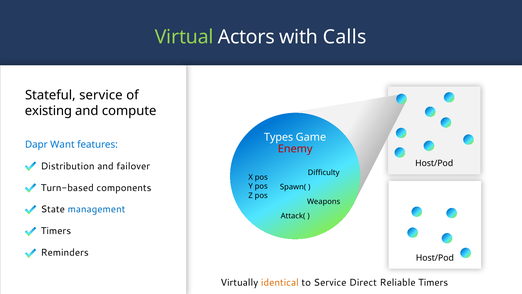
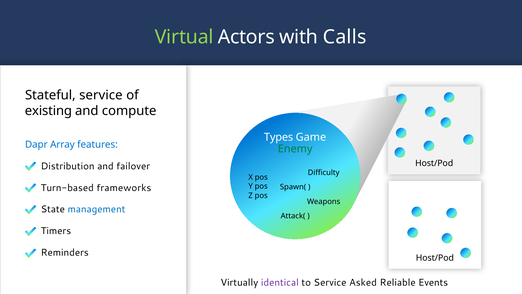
Want: Want -> Array (62, 144)
Enemy colour: red -> green (295, 149)
components: components -> frameworks (124, 188)
identical colour: orange -> purple (280, 282)
Direct: Direct -> Asked (363, 282)
Reliable Timers: Timers -> Events (433, 282)
